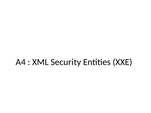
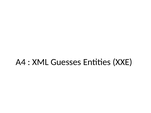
Security: Security -> Guesses (66, 62)
